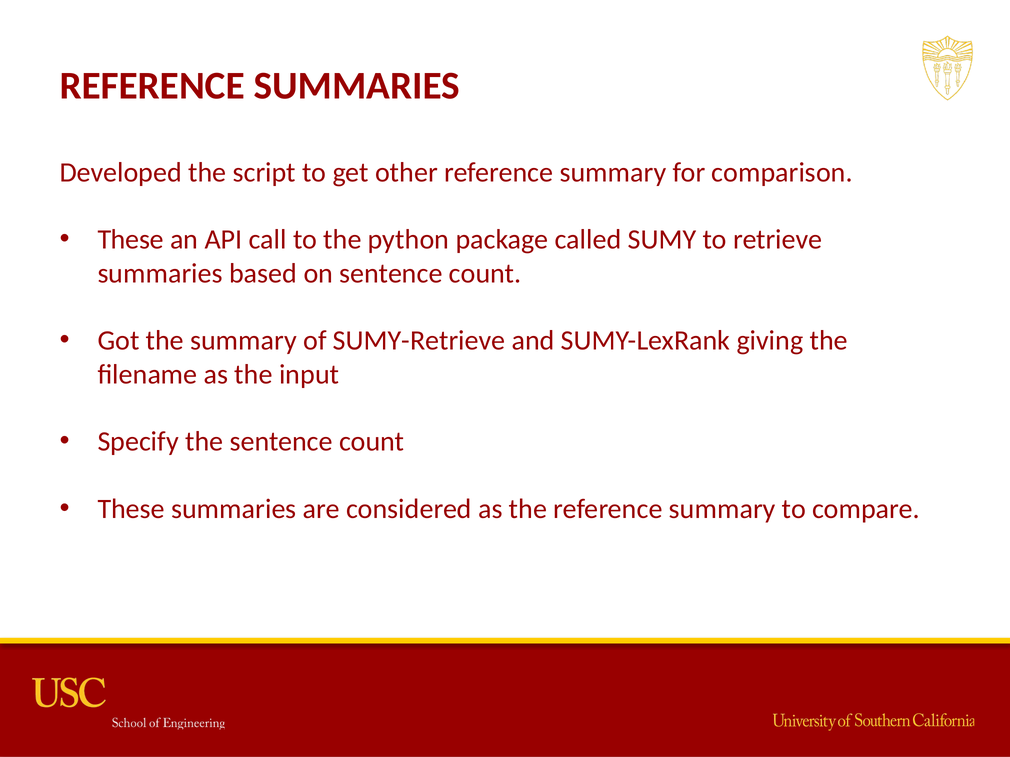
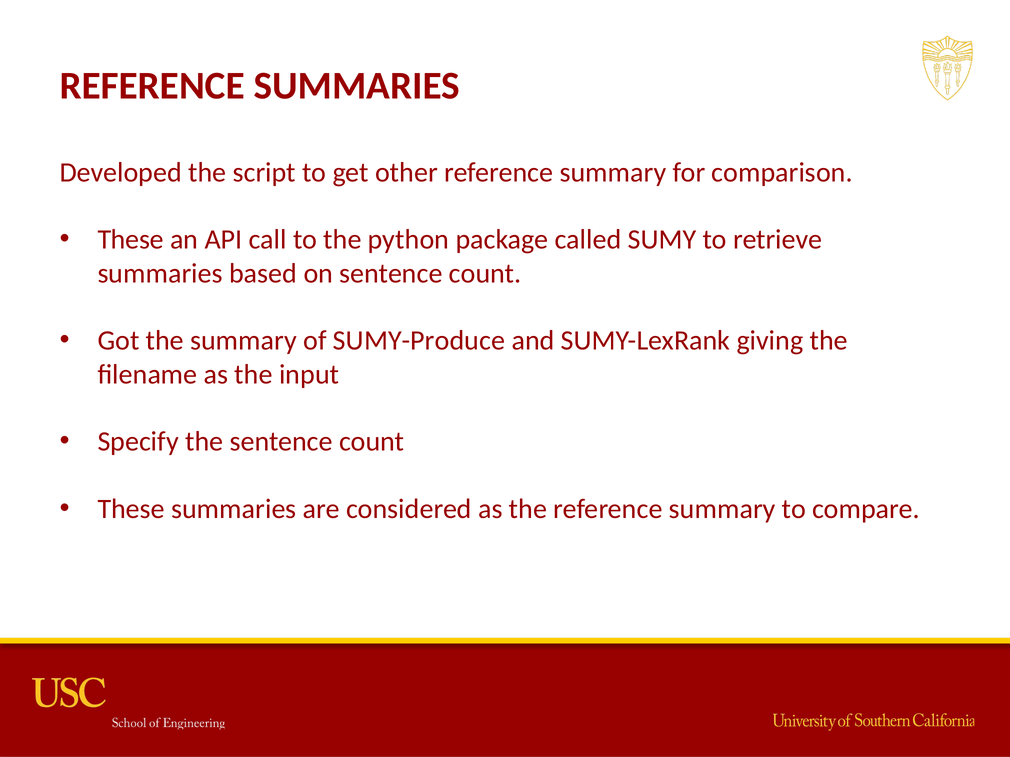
SUMY-Retrieve: SUMY-Retrieve -> SUMY-Produce (419, 341)
